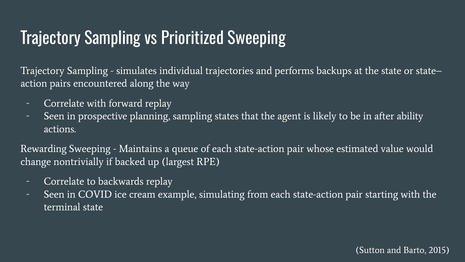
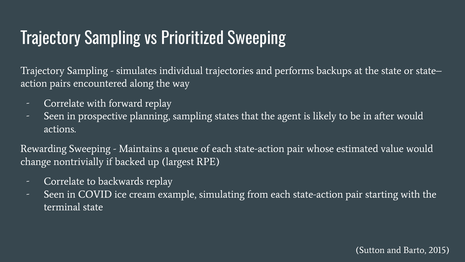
after ability: ability -> would (410, 116)
